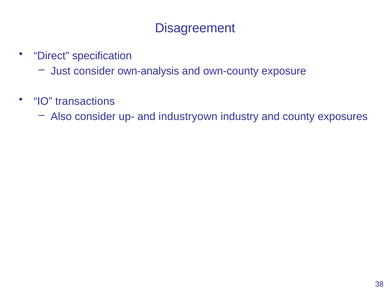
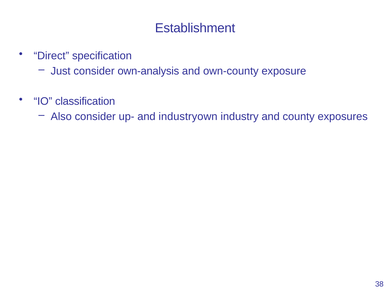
Disagreement: Disagreement -> Establishment (195, 28)
transactions: transactions -> classification (85, 101)
